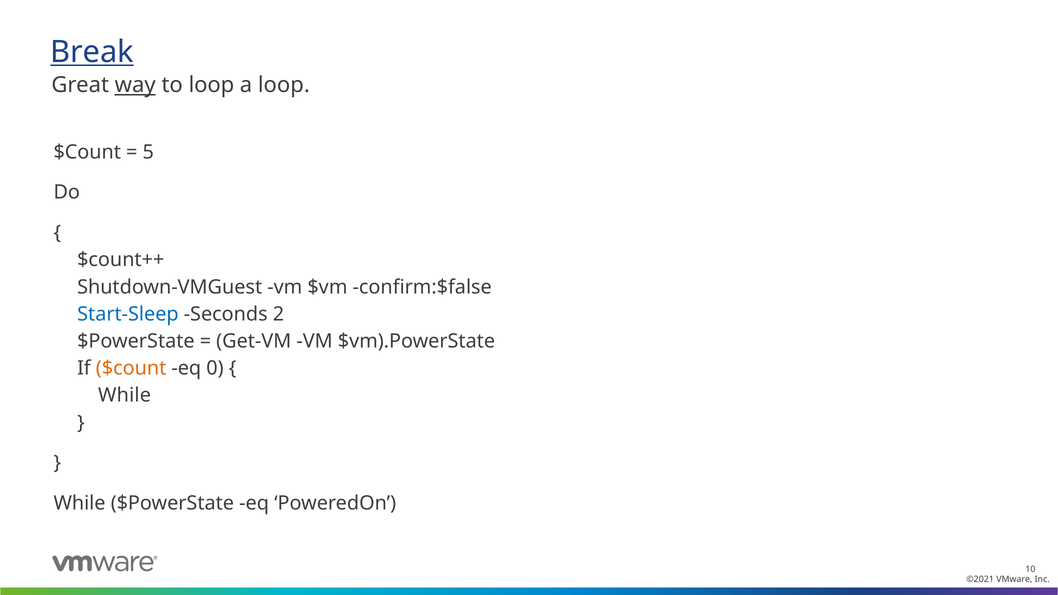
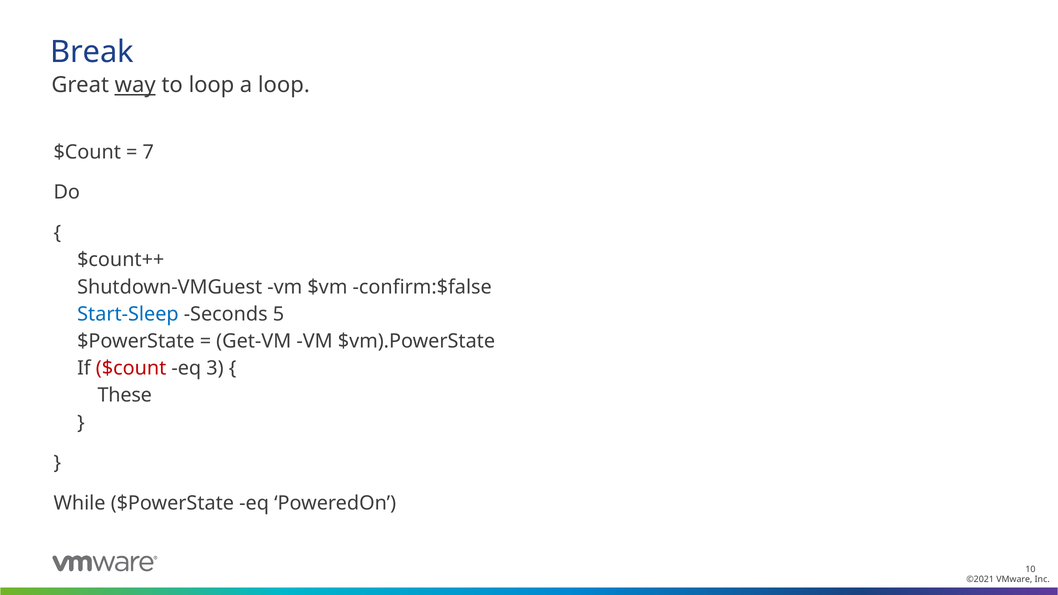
Break underline: present -> none (92, 52)
5: 5 -> 7 (148, 152)
2: 2 -> 5 (278, 314)
$count colour: orange -> red (131, 368)
0: 0 -> 3 (215, 368)
While: While -> These (125, 396)
